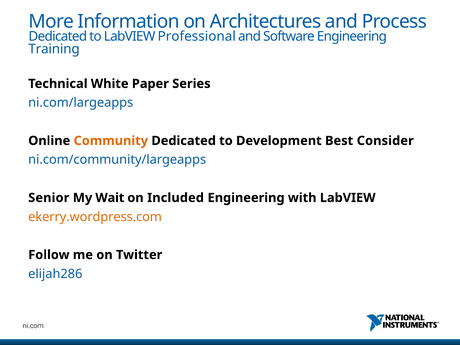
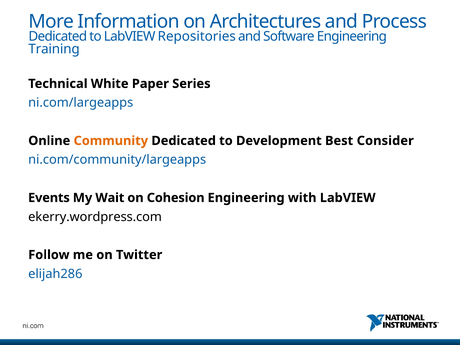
Professional: Professional -> Repositories (197, 36)
Senior: Senior -> Events (49, 198)
Included: Included -> Cohesion (176, 198)
ekerry.wordpress.com colour: orange -> black (95, 217)
